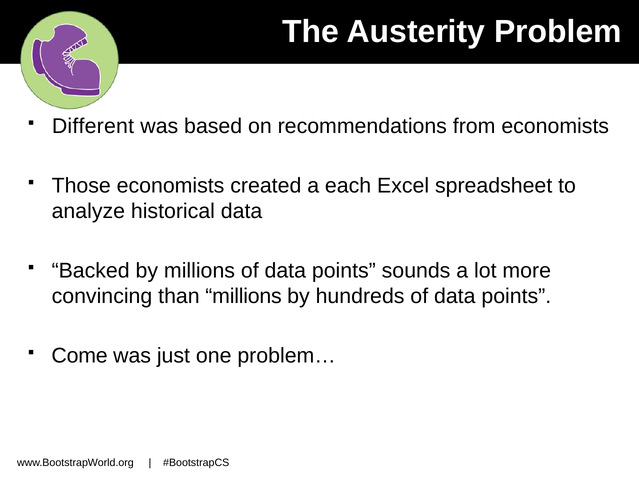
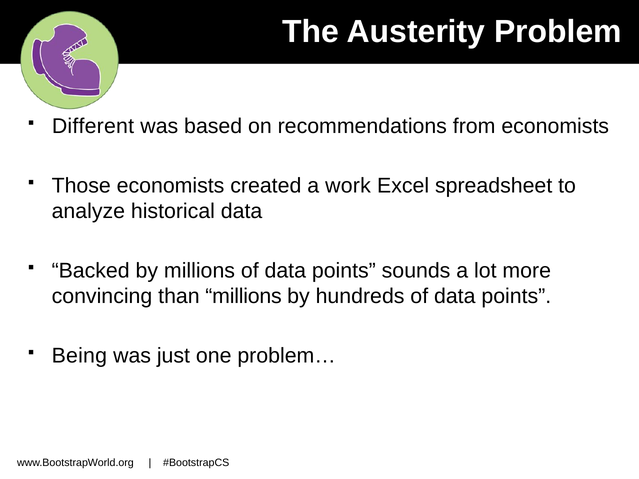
each: each -> work (348, 186)
Come: Come -> Being (79, 356)
